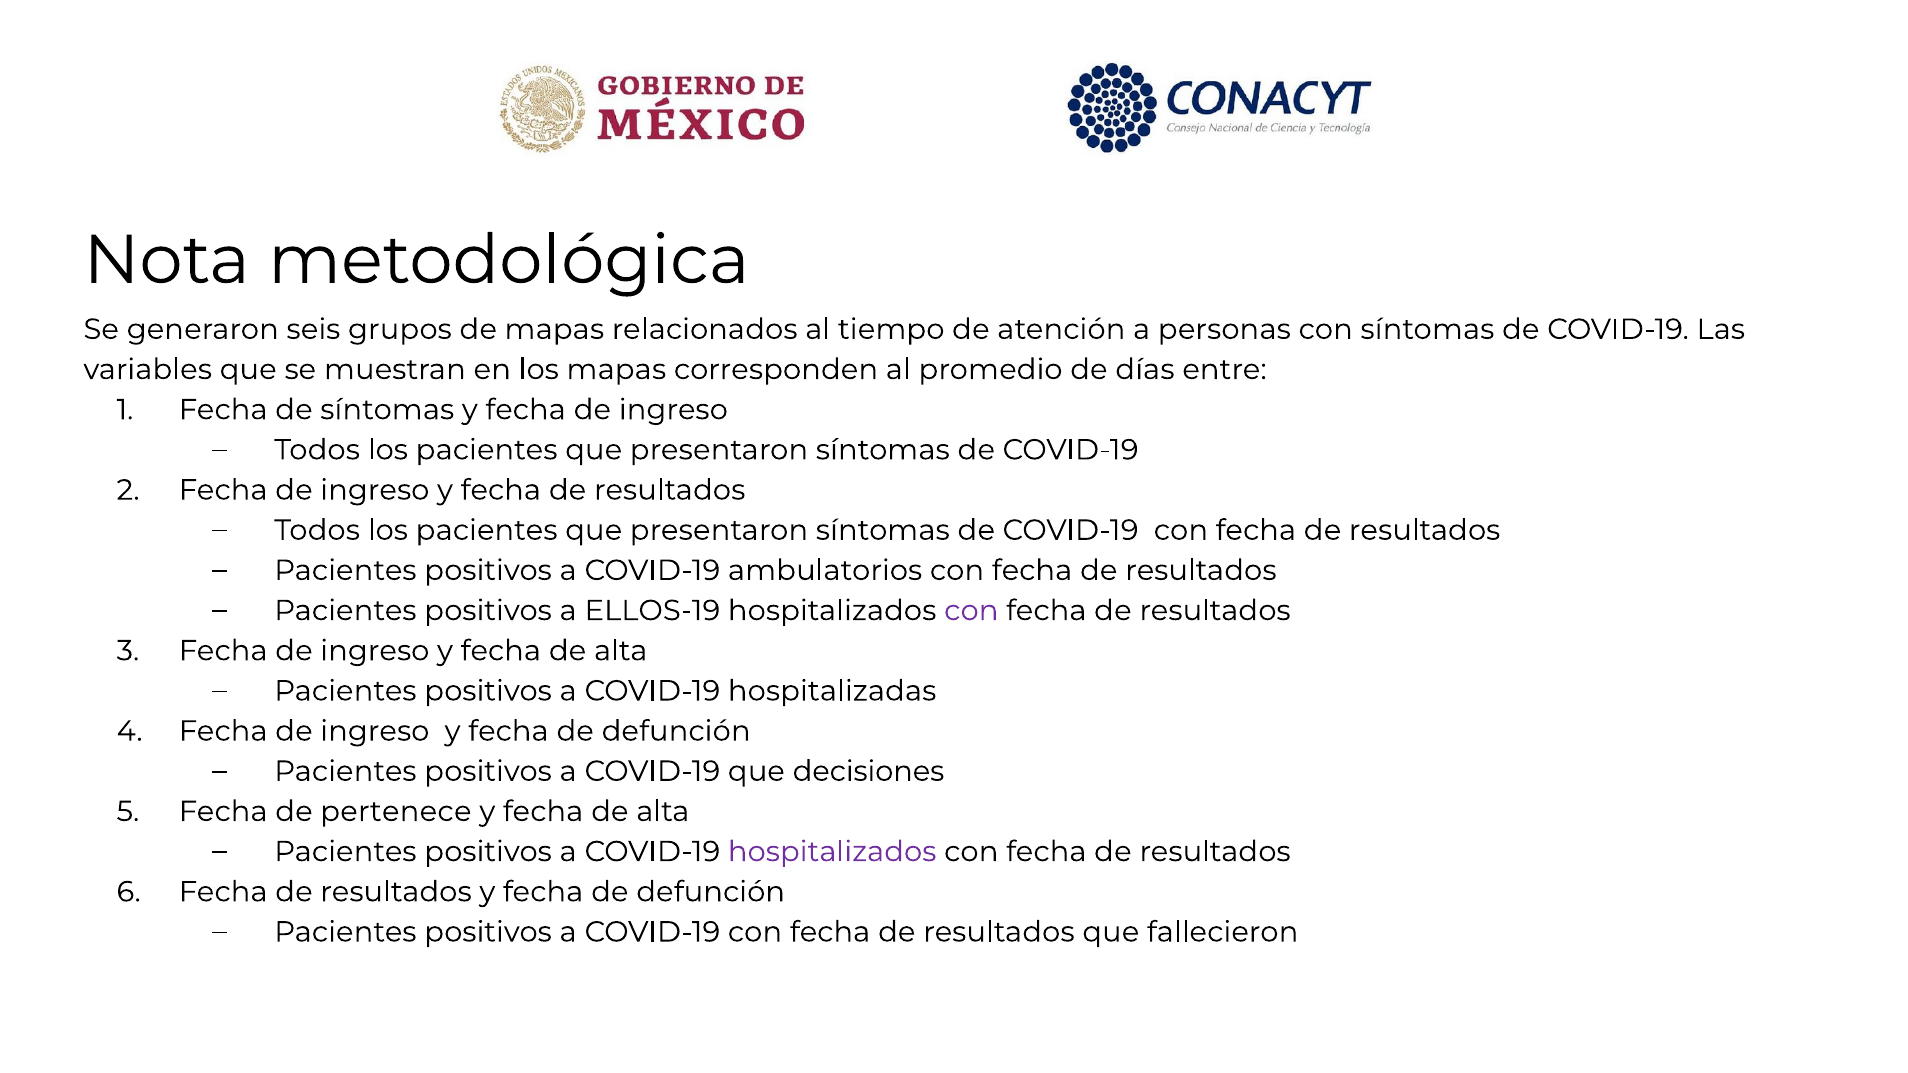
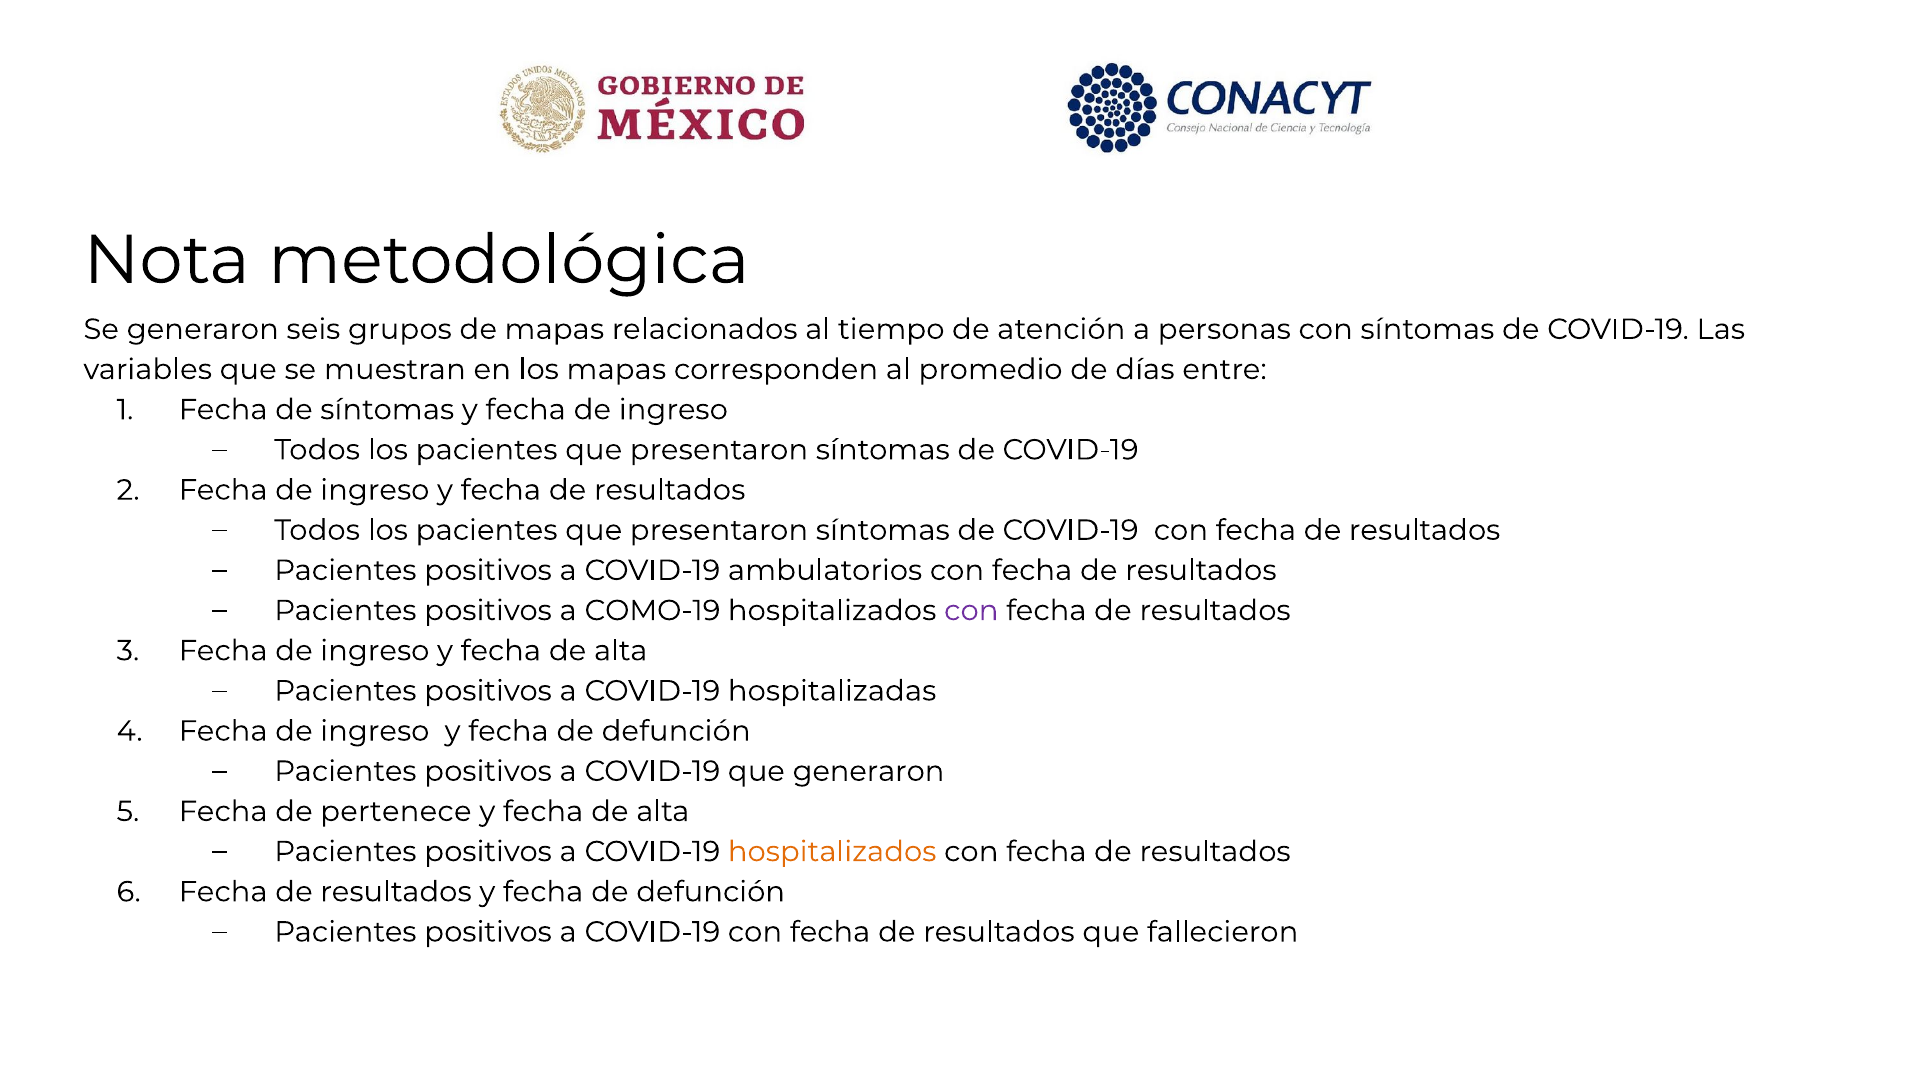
ELLOS-19: ELLOS-19 -> COMO-19 (652, 611)
que decisiones: decisiones -> generaron (868, 771)
hospitalizados colour: purple -> orange (832, 852)
